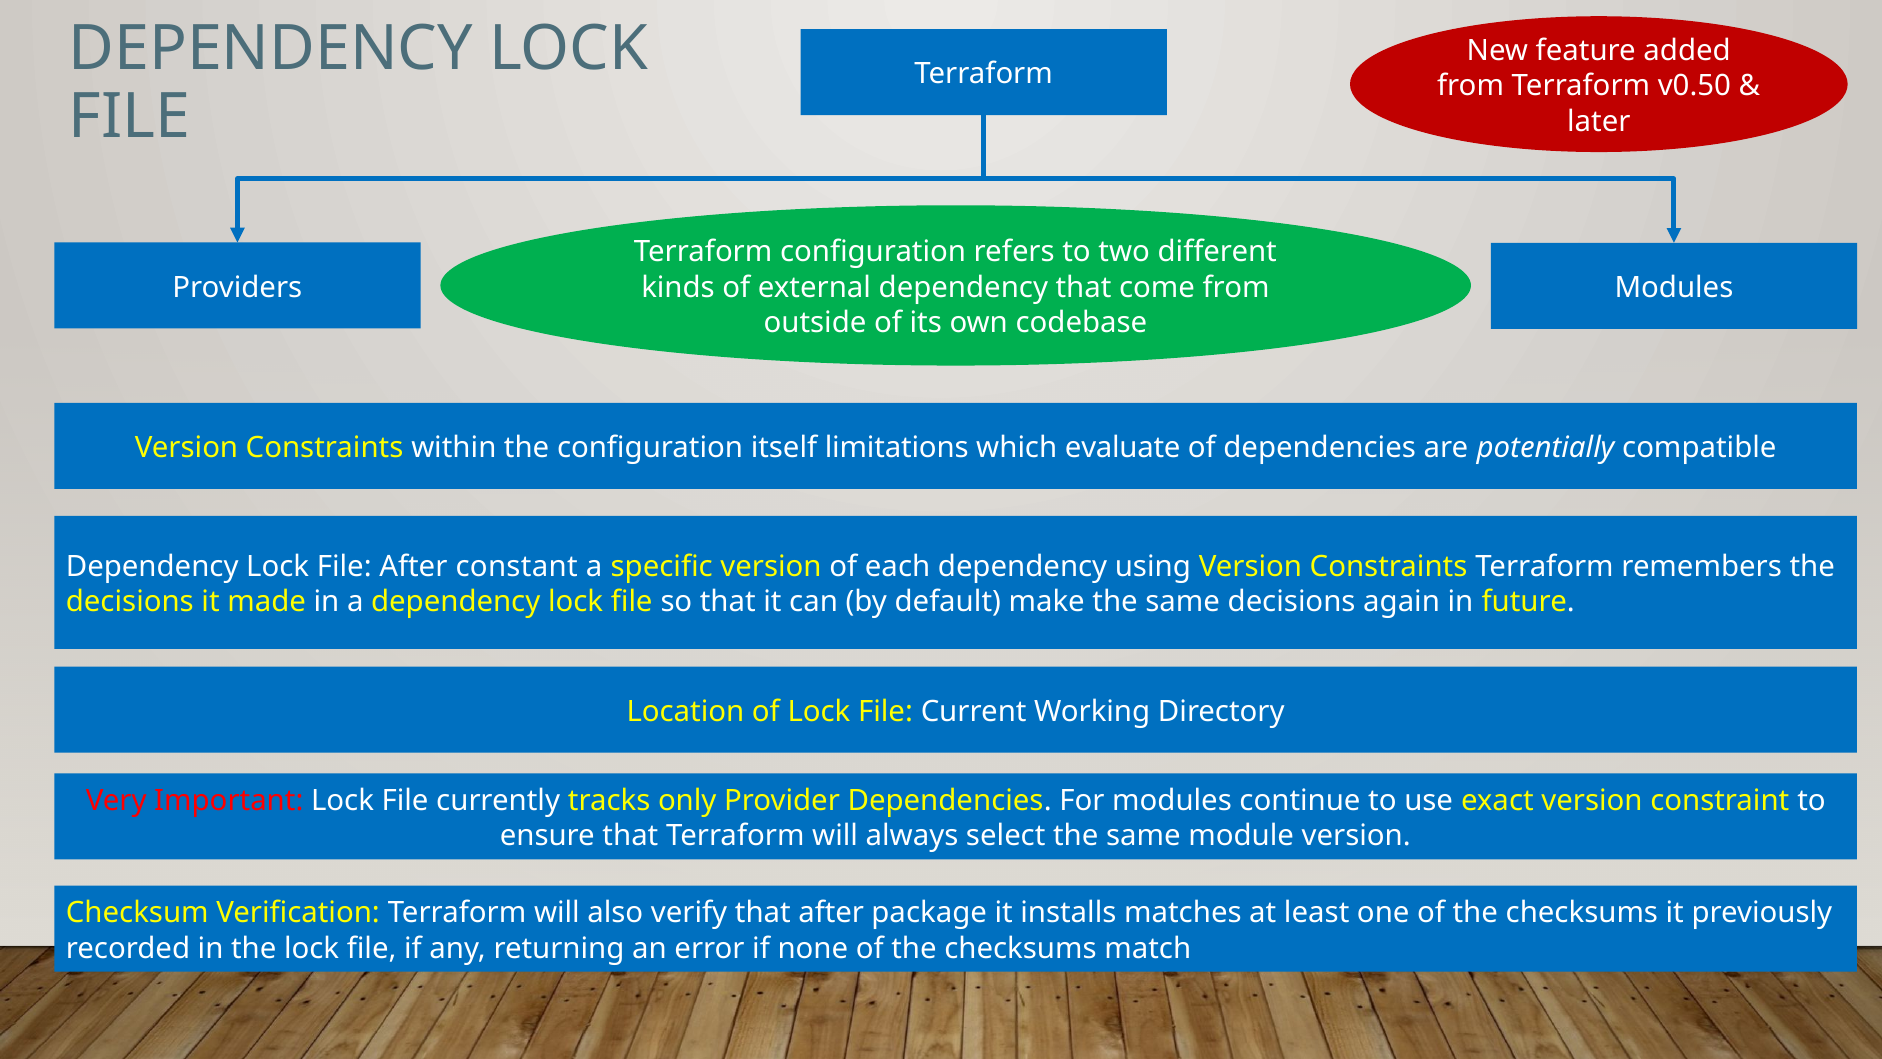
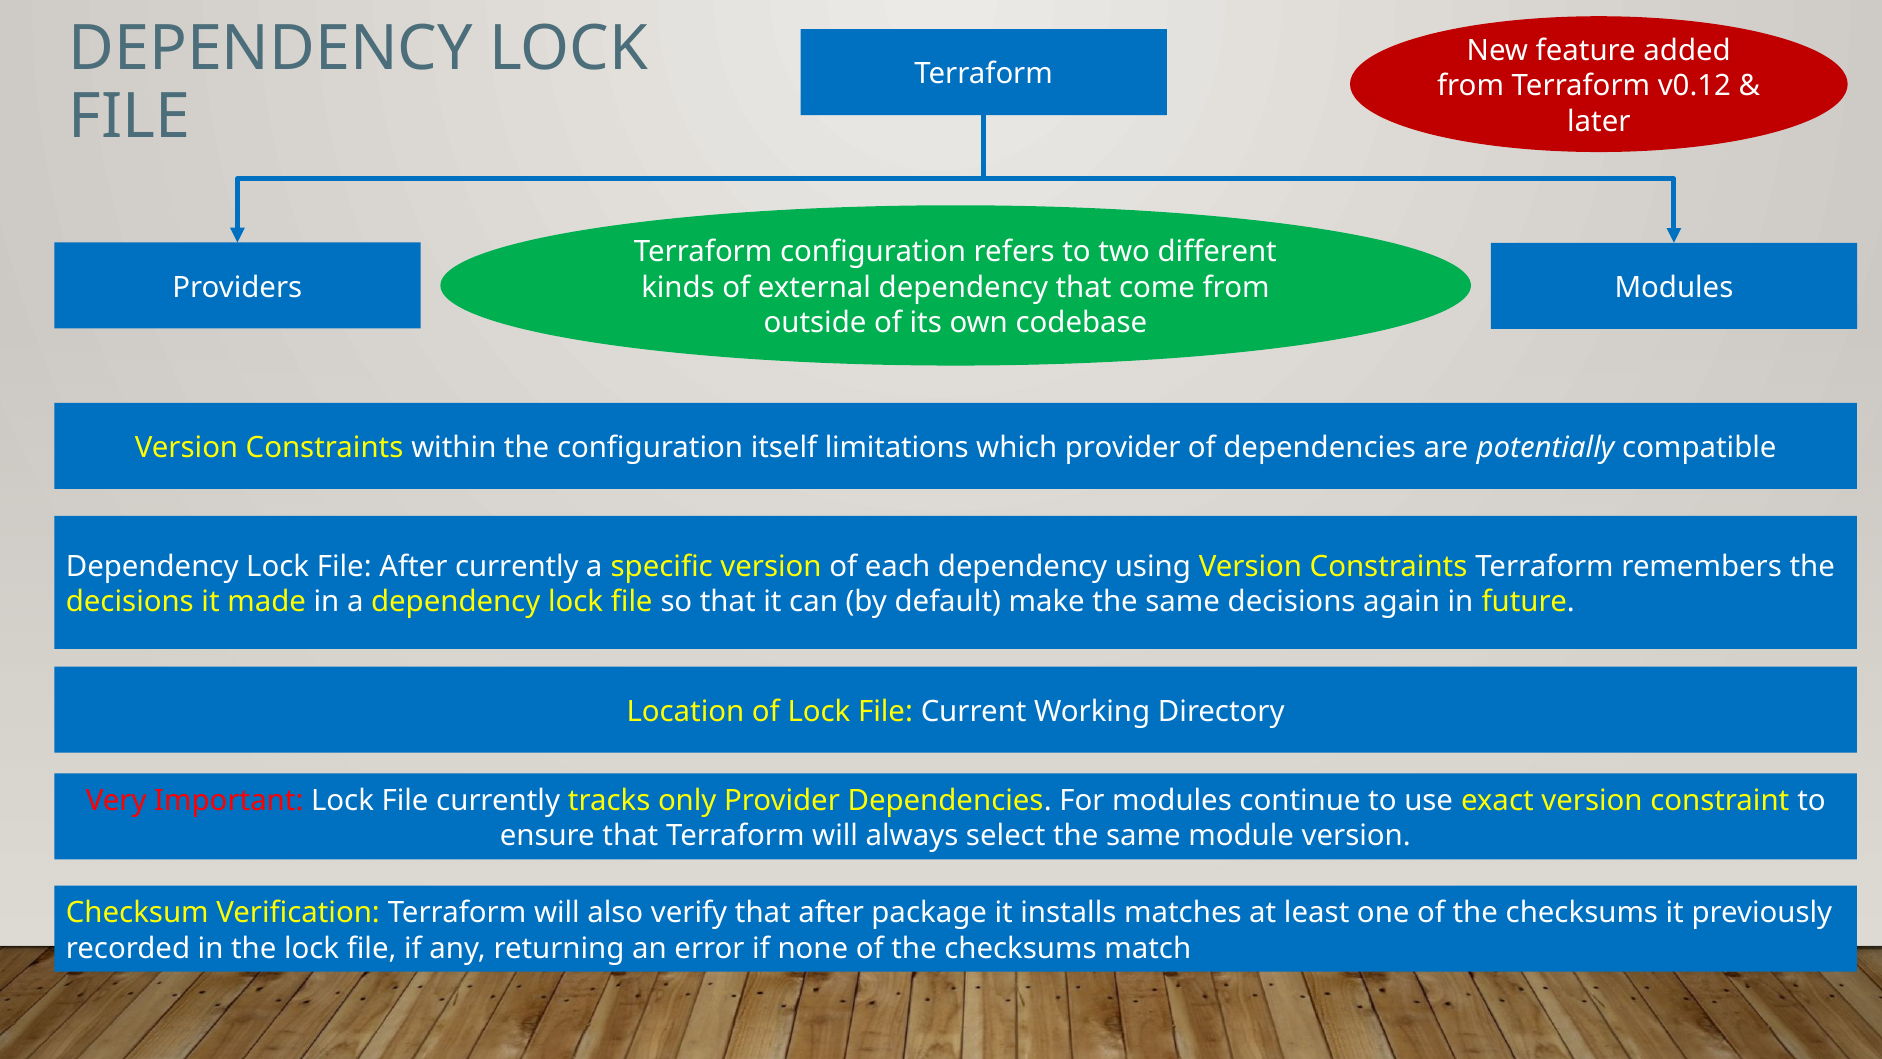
v0.50: v0.50 -> v0.12 (1694, 86)
which evaluate: evaluate -> provider (1123, 448)
After constant: constant -> currently (517, 567)
